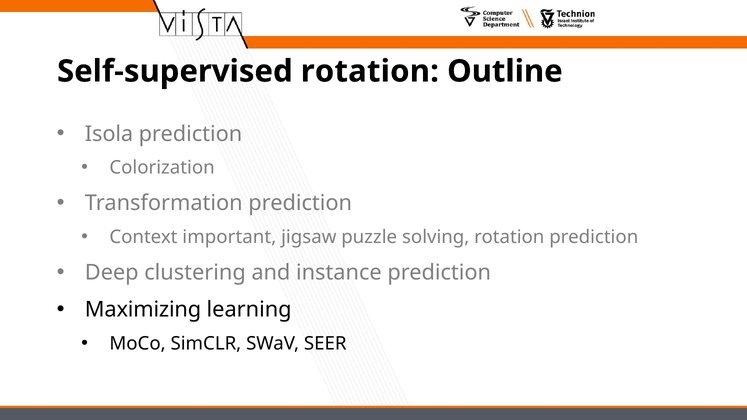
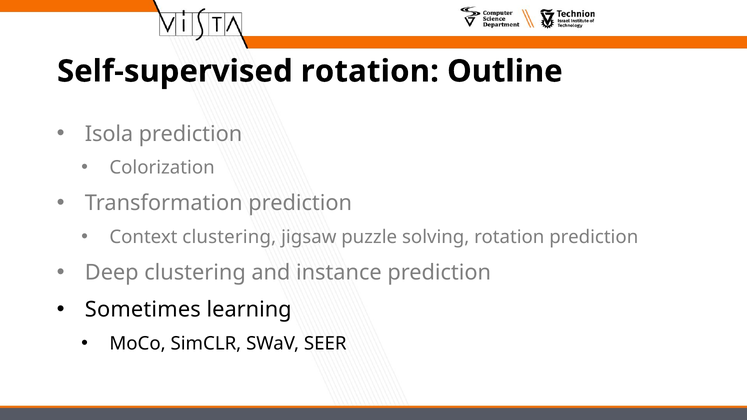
Context important: important -> clustering (229, 237)
Maximizing: Maximizing -> Sometimes (143, 310)
